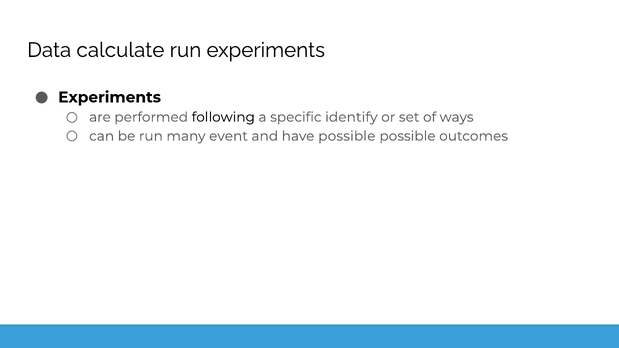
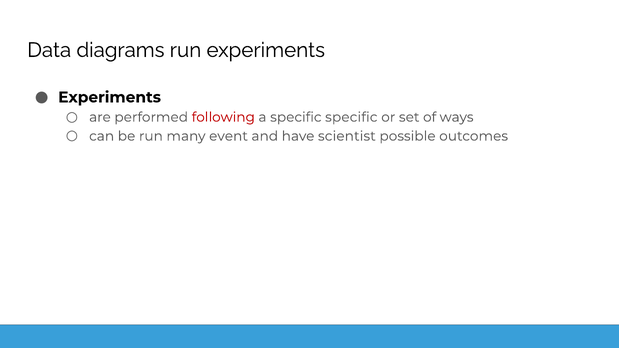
calculate: calculate -> diagrams (120, 50)
following colour: black -> red (223, 117)
specific identify: identify -> specific (351, 117)
have possible: possible -> scientist (347, 136)
